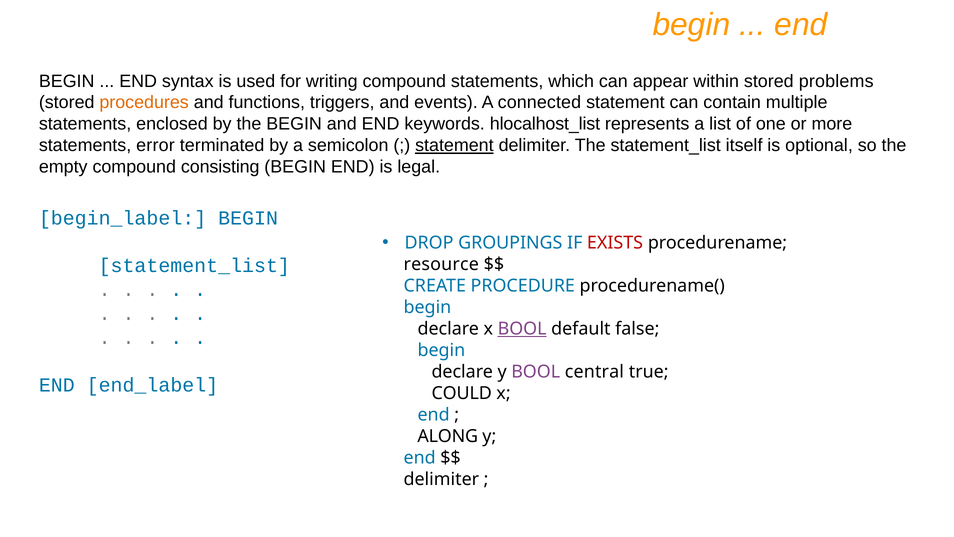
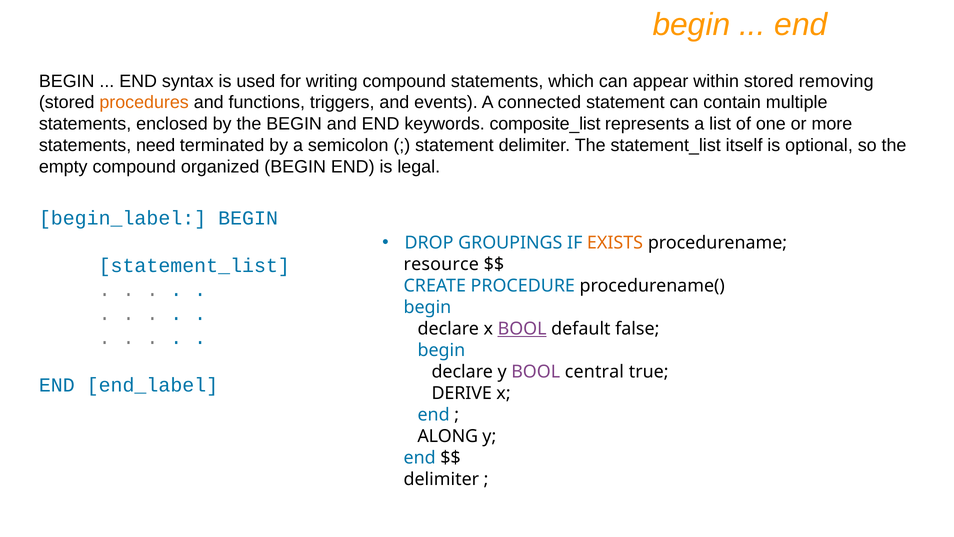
problems: problems -> removing (836, 81)
hlocalhost_list: hlocalhost_list -> composite_list (545, 124)
error: error -> need (156, 145)
statement underline: present -> none (454, 145)
consisting: consisting -> organized (220, 167)
EXISTS colour: red -> orange (615, 243)
COULD: COULD -> DERIVE (462, 393)
